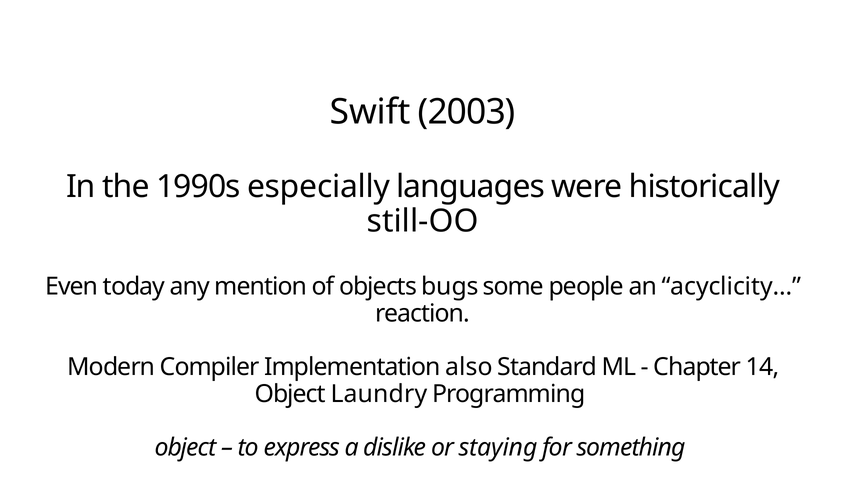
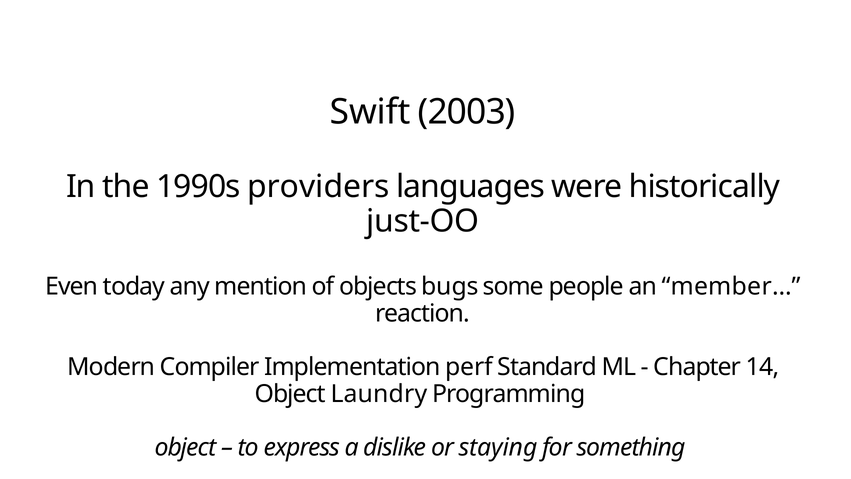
especially: especially -> providers (318, 187)
still-OO: still-OO -> just-OO (423, 221)
acyclicity…: acyclicity… -> member… (731, 286)
also: also -> perf (469, 367)
